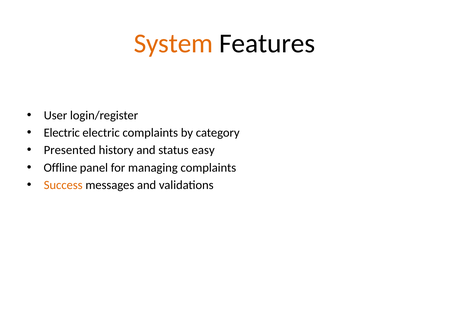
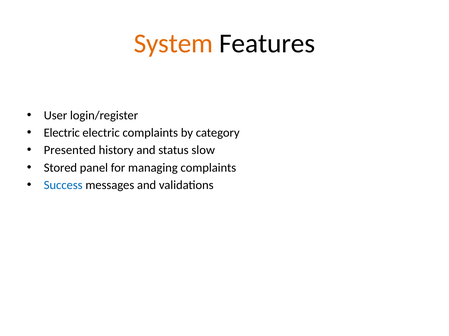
easy: easy -> slow (203, 151)
Offline: Offline -> Stored (60, 168)
Success colour: orange -> blue (63, 185)
